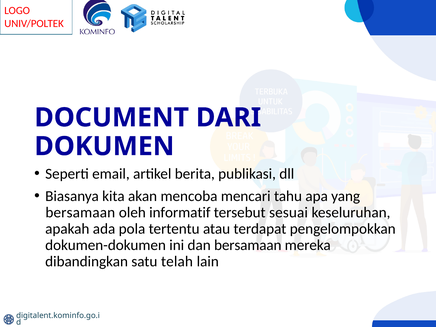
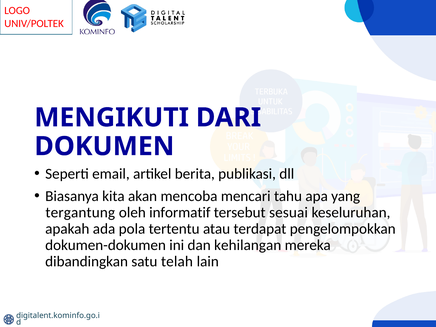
DOCUMENT: DOCUMENT -> MENGIKUTI (112, 118)
bersamaan: bersamaan -> tergantung (80, 213)
dan bersamaan: bersamaan -> kehilangan (248, 245)
